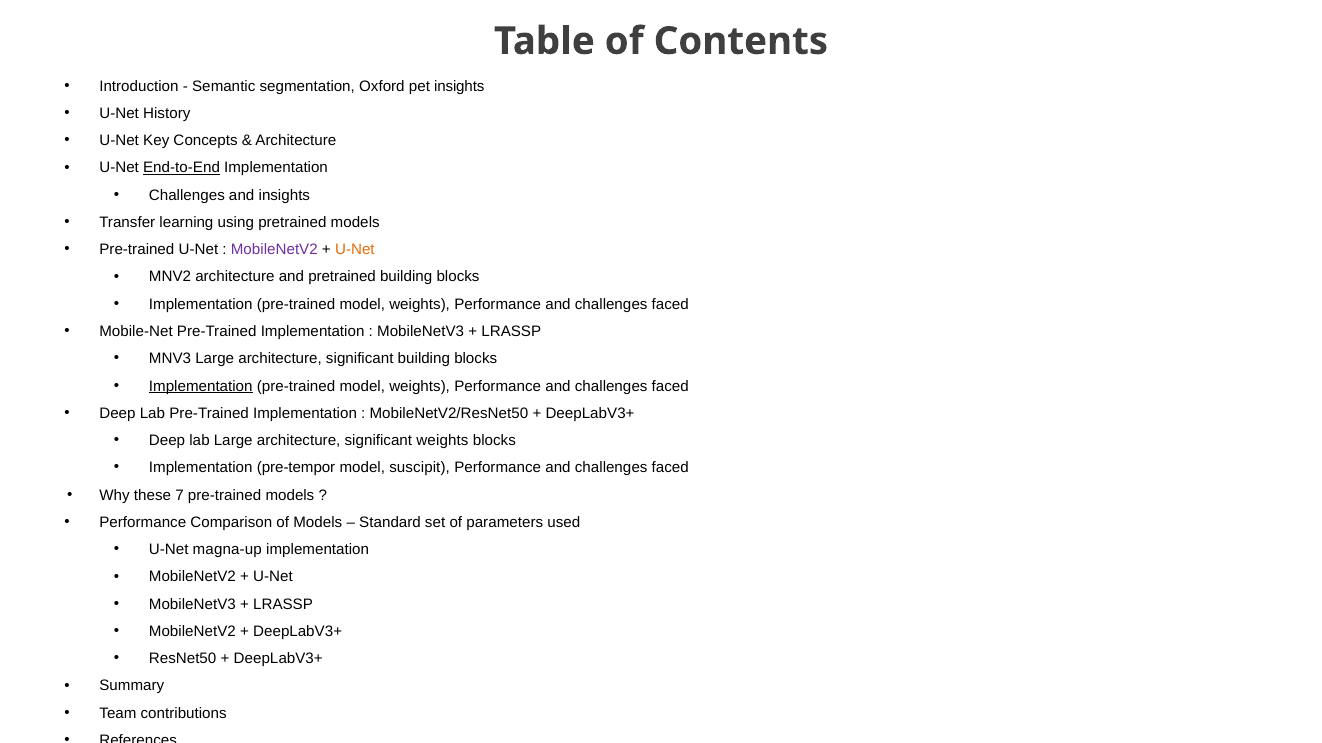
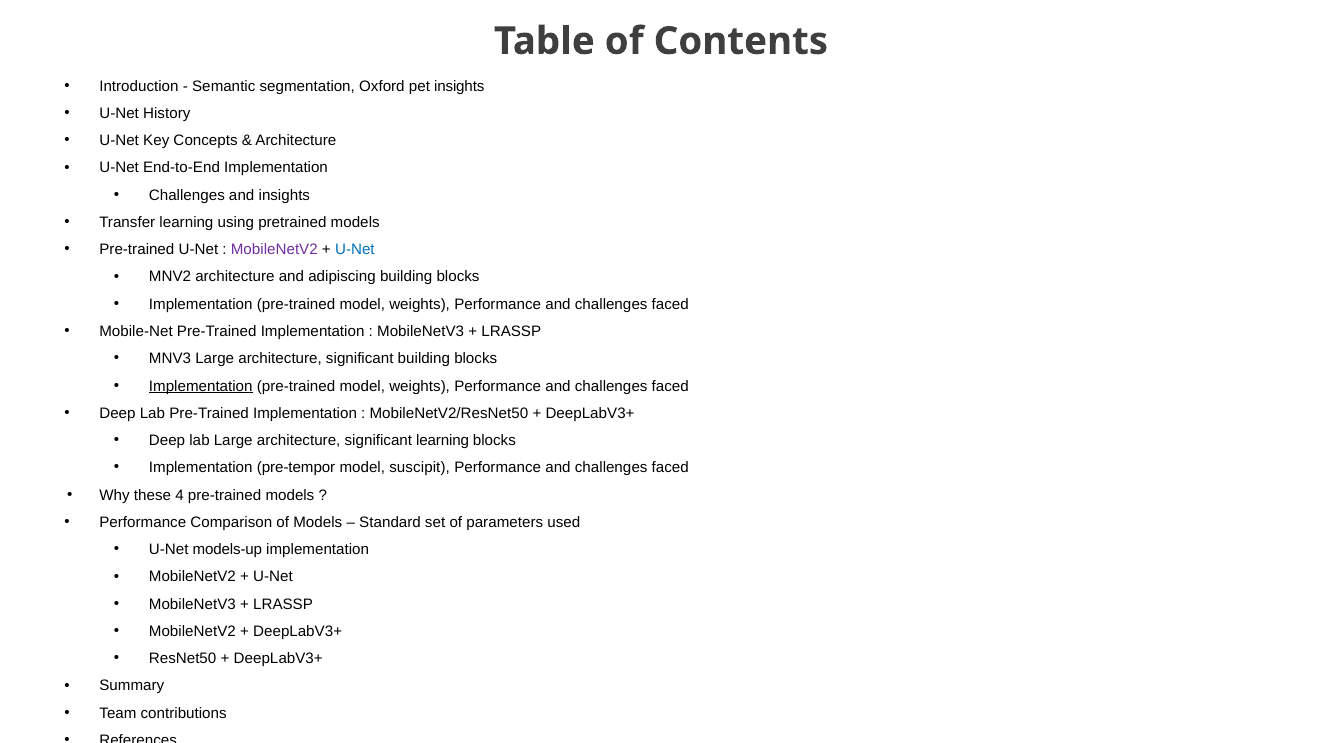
End-to-End underline: present -> none (182, 168)
U-Net colour: orange -> blue (355, 250)
and pretrained: pretrained -> adipiscing (342, 277)
significant weights: weights -> learning (443, 441)
7: 7 -> 4 (179, 496)
magna-up: magna-up -> models-up (227, 550)
